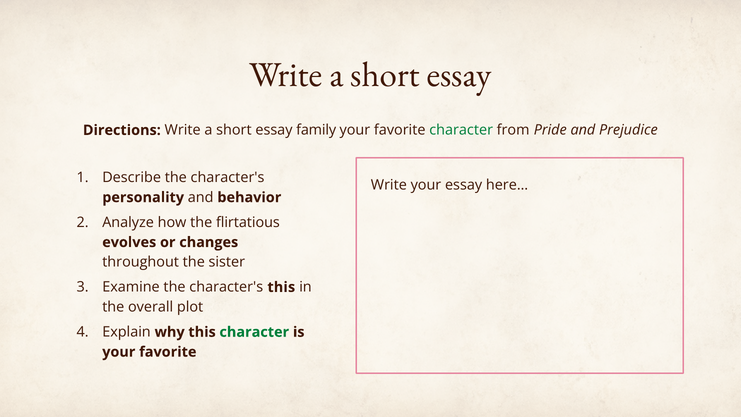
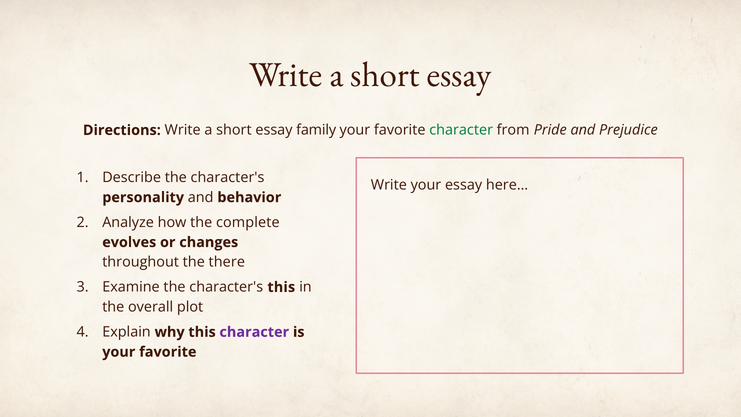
flirtatious: flirtatious -> complete (248, 222)
sister: sister -> there (227, 262)
character colour: green -> purple (254, 332)
